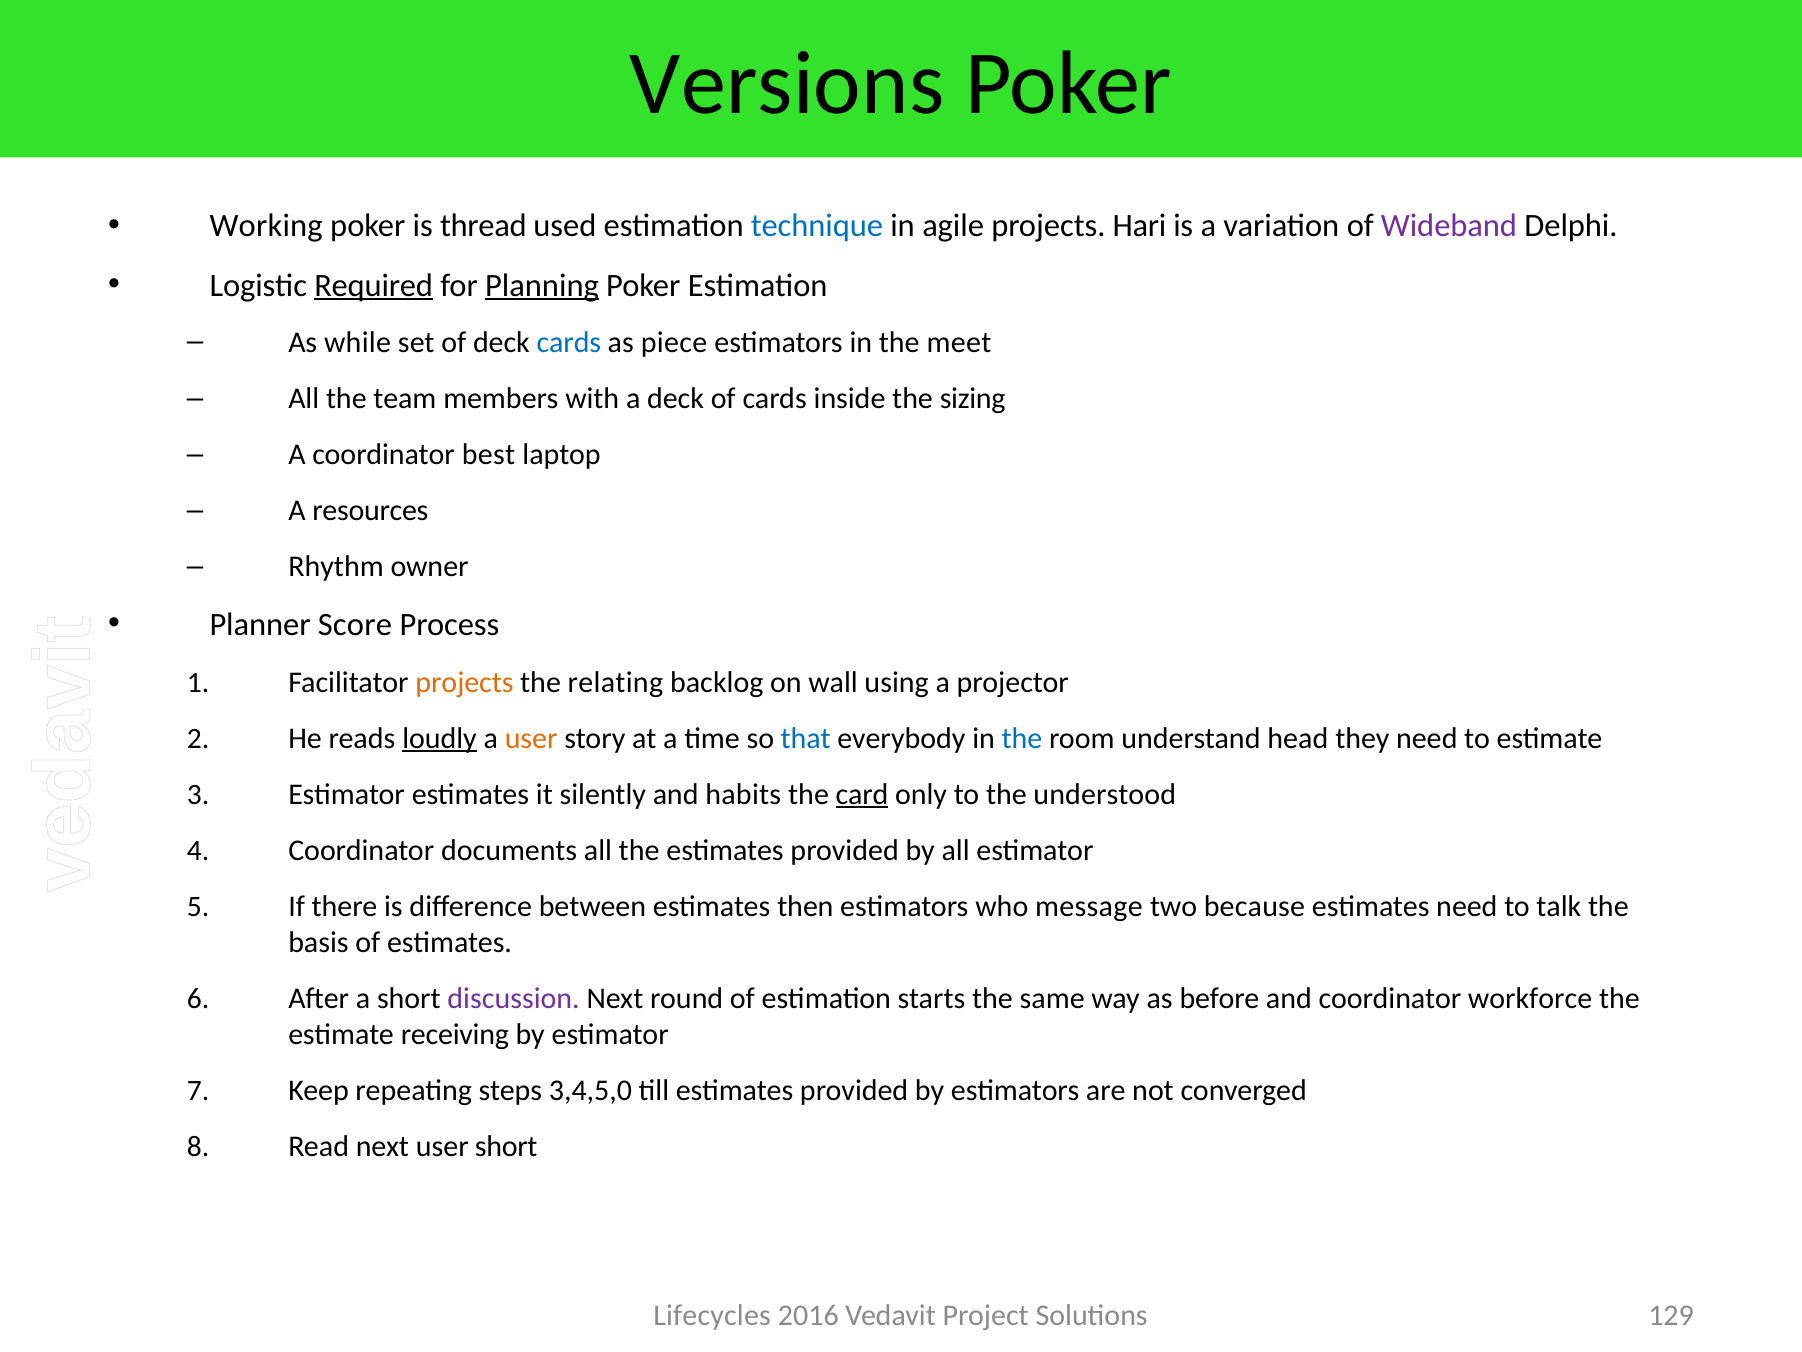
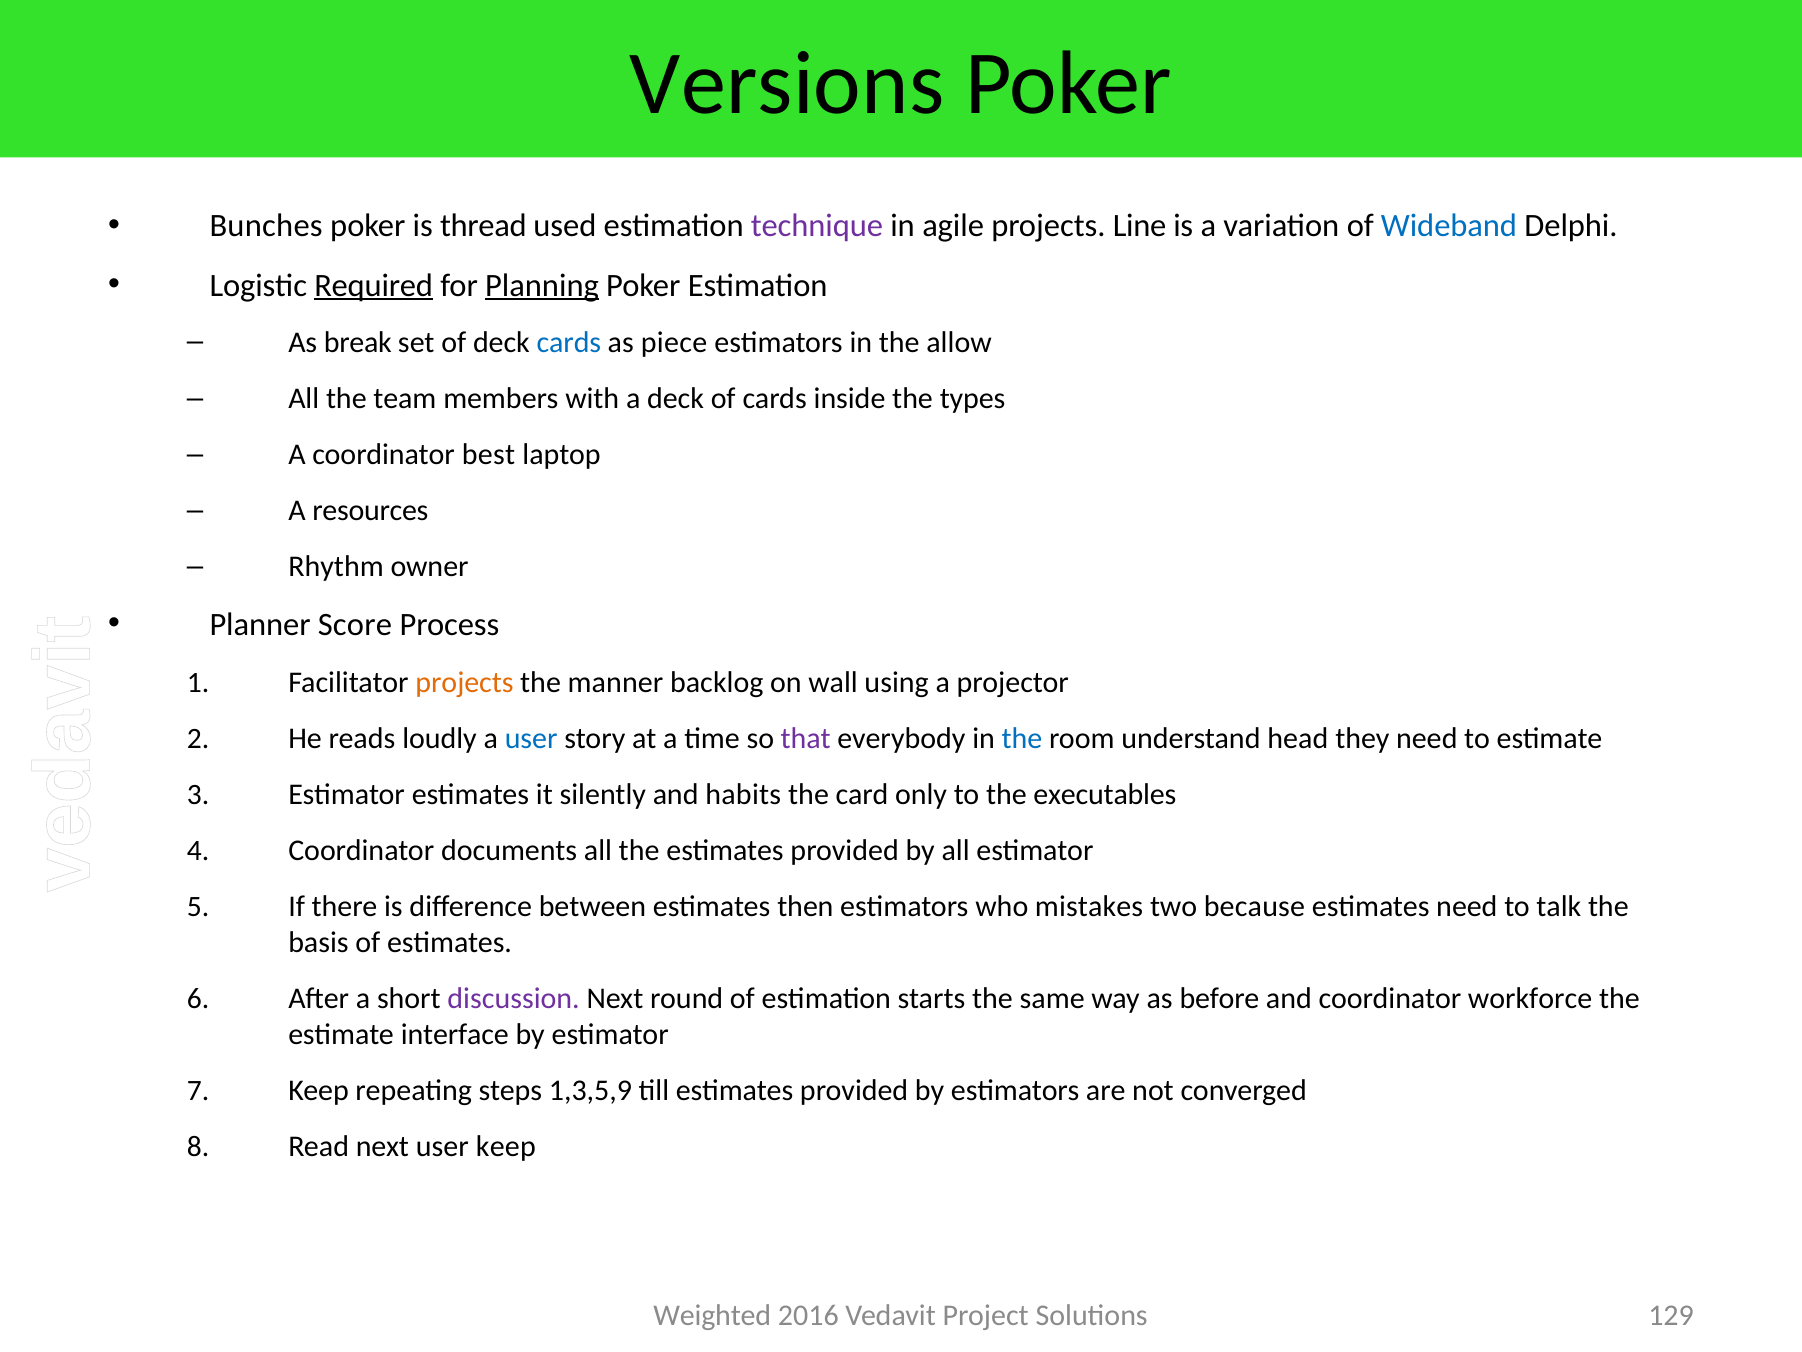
Working: Working -> Bunches (266, 226)
technique colour: blue -> purple (817, 226)
Hari: Hari -> Line (1140, 226)
Wideband colour: purple -> blue (1449, 226)
while: while -> break (358, 343)
meet: meet -> allow (959, 343)
sizing: sizing -> types (973, 399)
relating: relating -> manner (615, 682)
loudly underline: present -> none (440, 738)
user colour: orange -> blue (531, 738)
that colour: blue -> purple (806, 738)
card underline: present -> none (862, 794)
understood: understood -> executables (1105, 794)
message: message -> mistakes (1089, 906)
receiving: receiving -> interface (455, 1034)
3,4,5,0: 3,4,5,0 -> 1,3,5,9 (590, 1090)
user short: short -> keep (506, 1146)
Lifecycles: Lifecycles -> Weighted (712, 1315)
